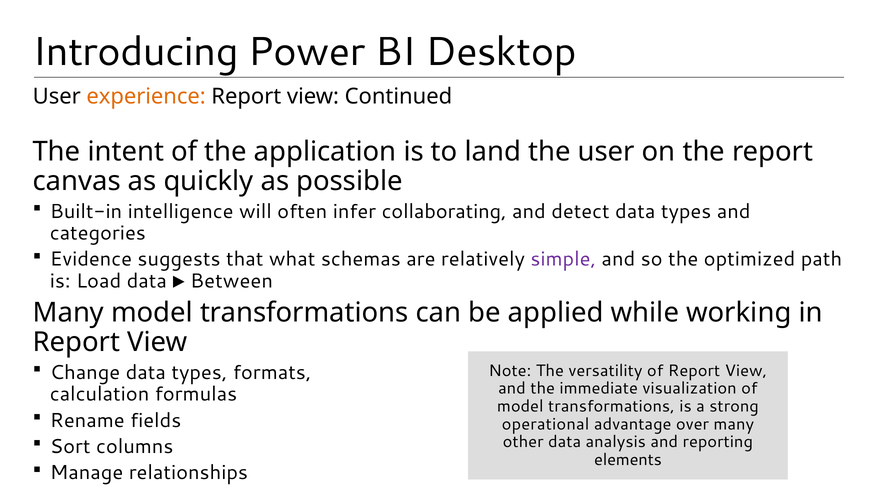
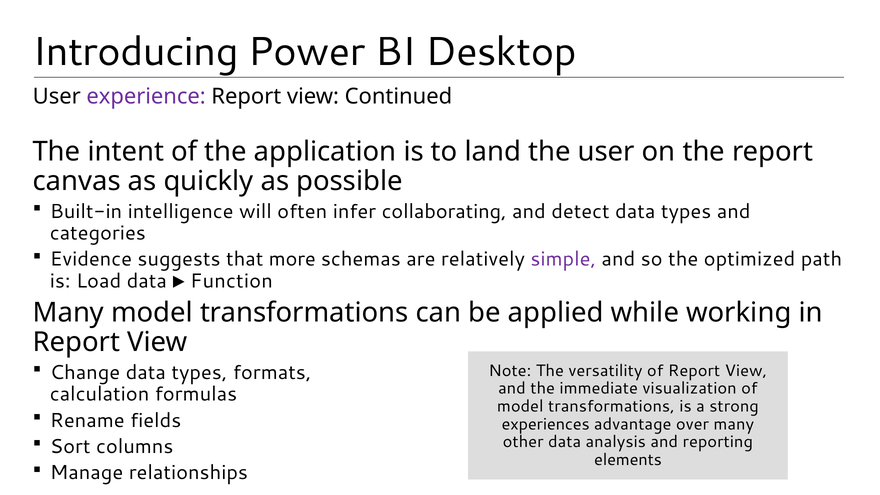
experience colour: orange -> purple (146, 96)
what: what -> more (292, 259)
Between: Between -> Function (231, 281)
operational: operational -> experiences (546, 424)
